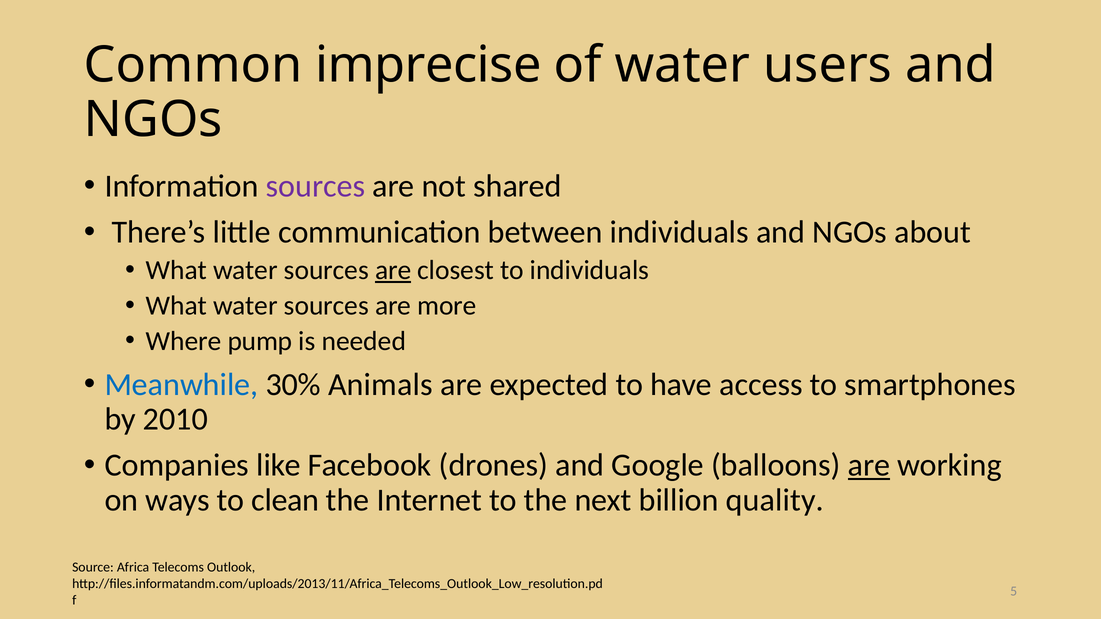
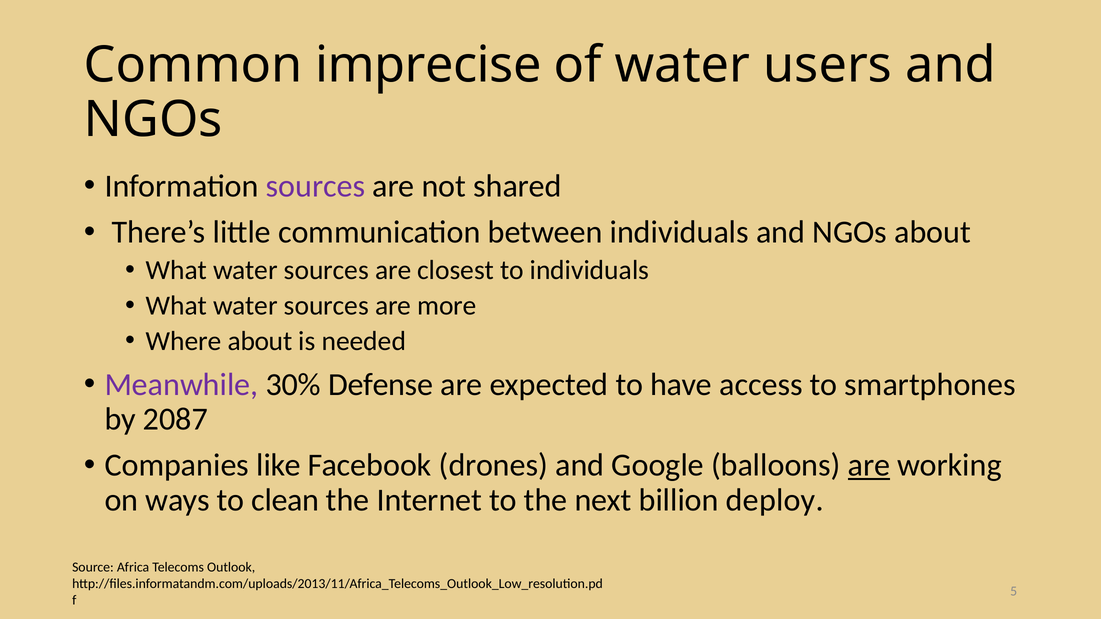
are underline: present -> none (393, 270)
Where pump: pump -> about (260, 341)
Meanwhile colour: blue -> purple (181, 385)
Animals: Animals -> Defense (381, 385)
2010: 2010 -> 2087 (175, 419)
quality: quality -> deploy (775, 500)
